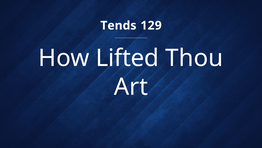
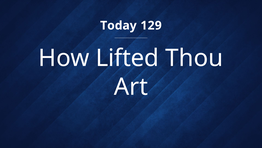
Tends: Tends -> Today (118, 25)
